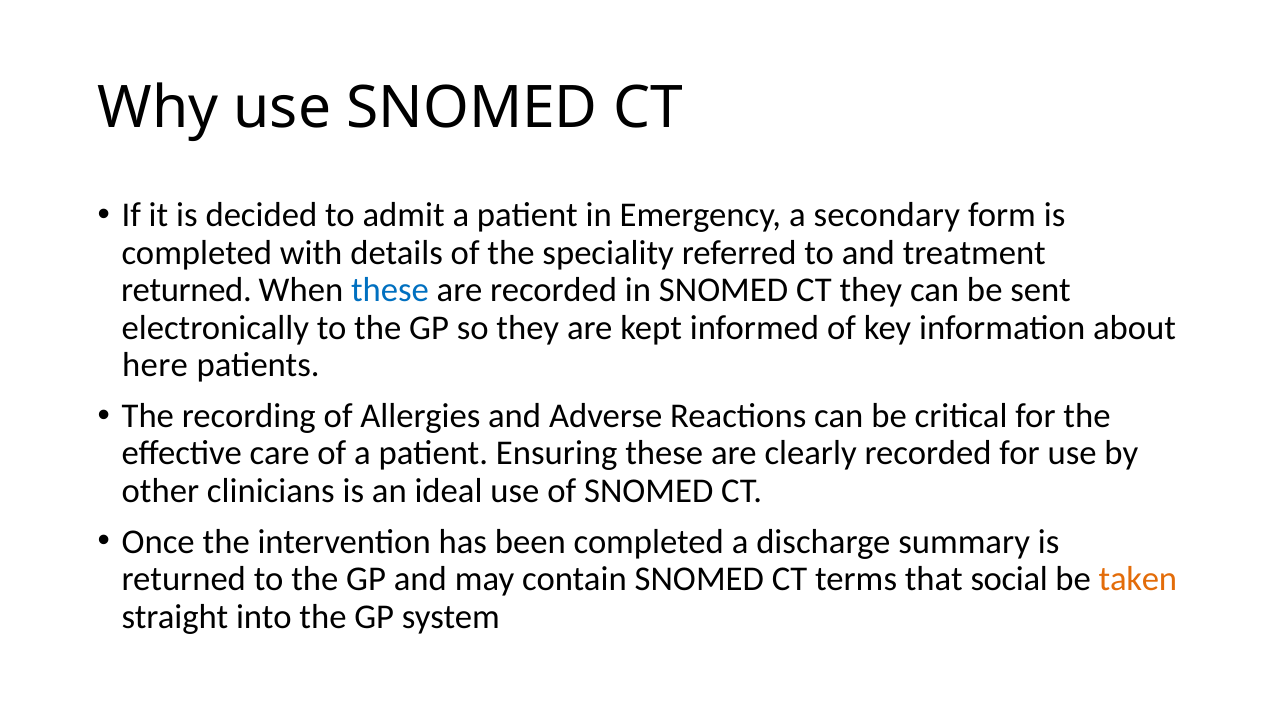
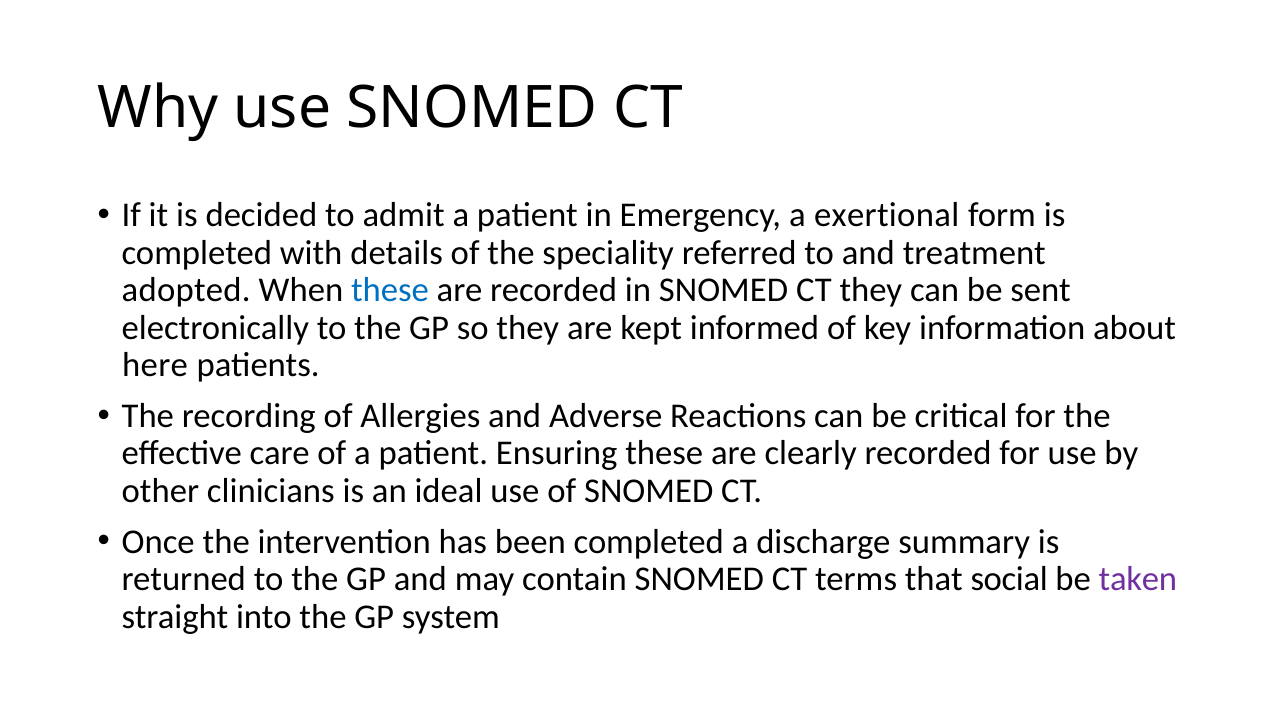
secondary: secondary -> exertional (887, 215)
returned: returned -> adopted (186, 290)
taken colour: orange -> purple (1138, 579)
